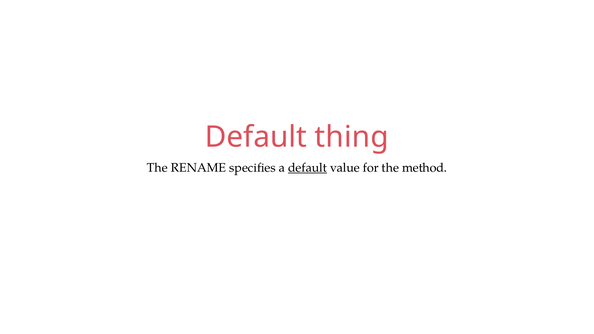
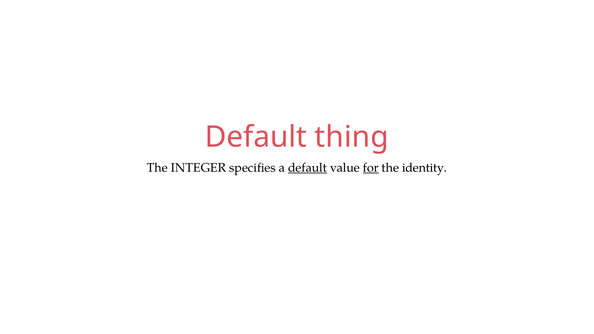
RENAME: RENAME -> INTEGER (198, 168)
for underline: none -> present (371, 168)
method: method -> identity (424, 168)
